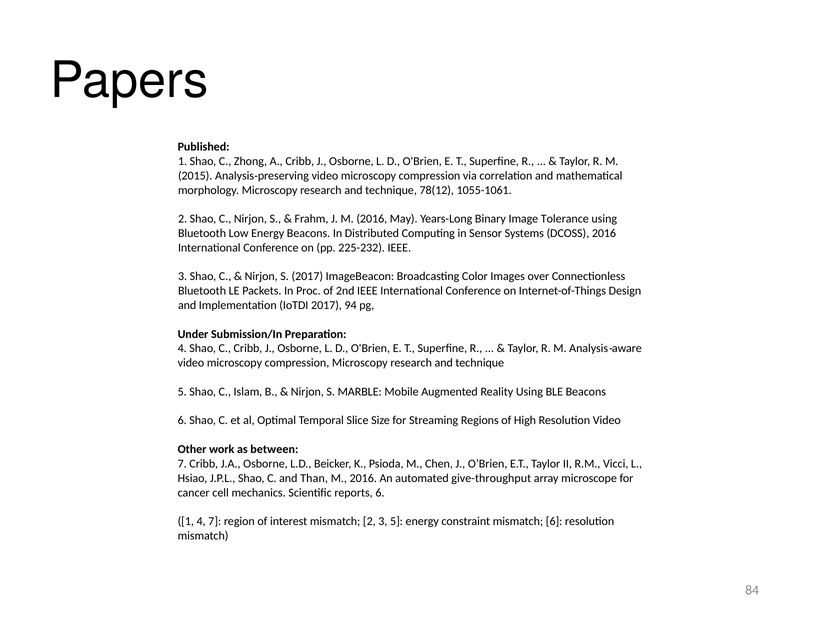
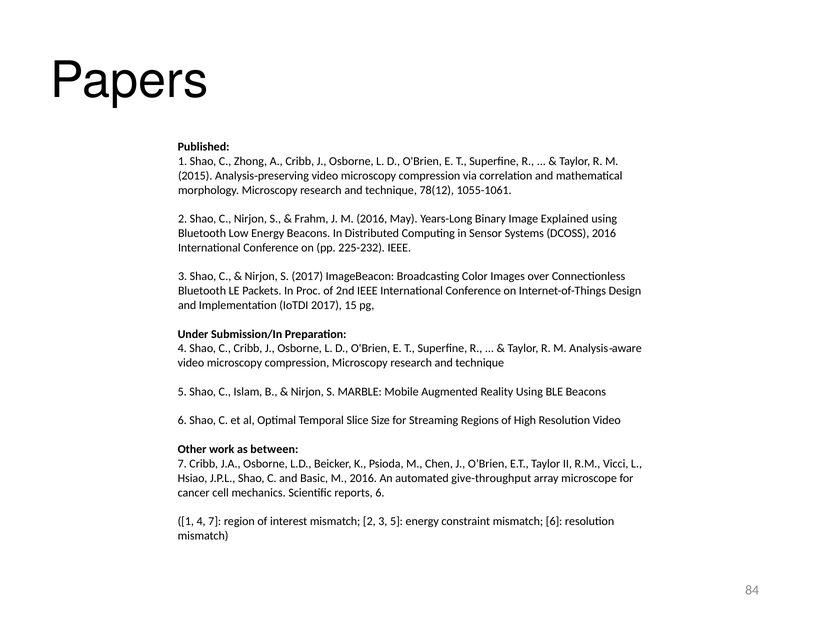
Tolerance: Tolerance -> Explained (565, 219)
94: 94 -> 15 (351, 305)
Than: Than -> Basic (314, 478)
